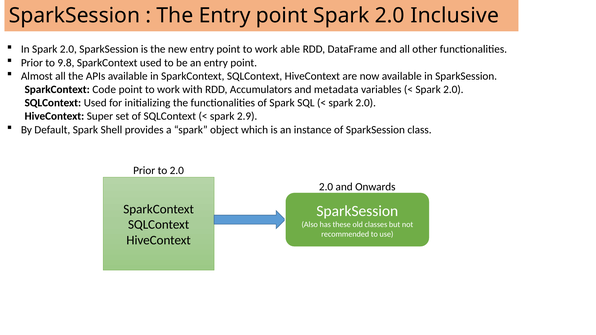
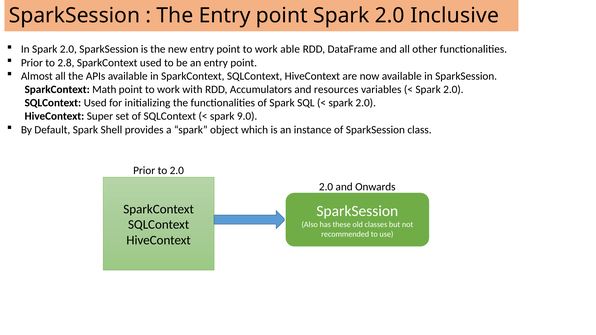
9.8: 9.8 -> 2.8 (66, 63)
Code: Code -> Math (104, 90)
metadata: metadata -> resources (336, 90)
2.9: 2.9 -> 9.0 (247, 116)
